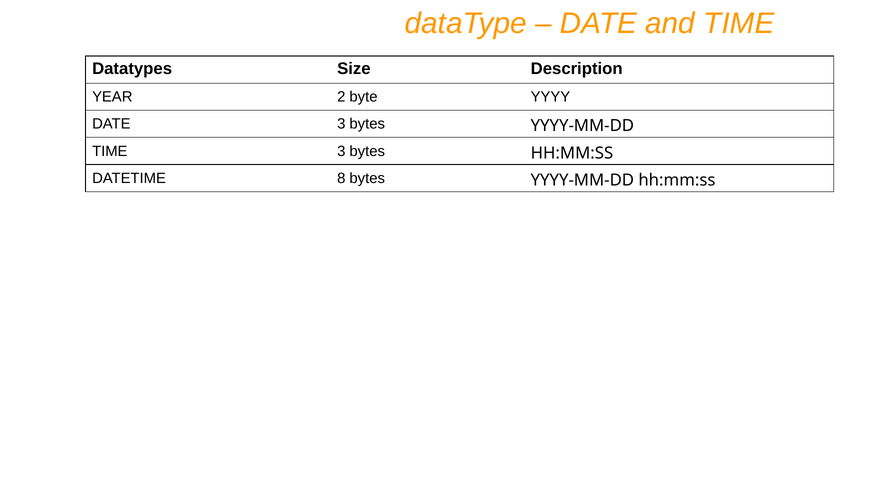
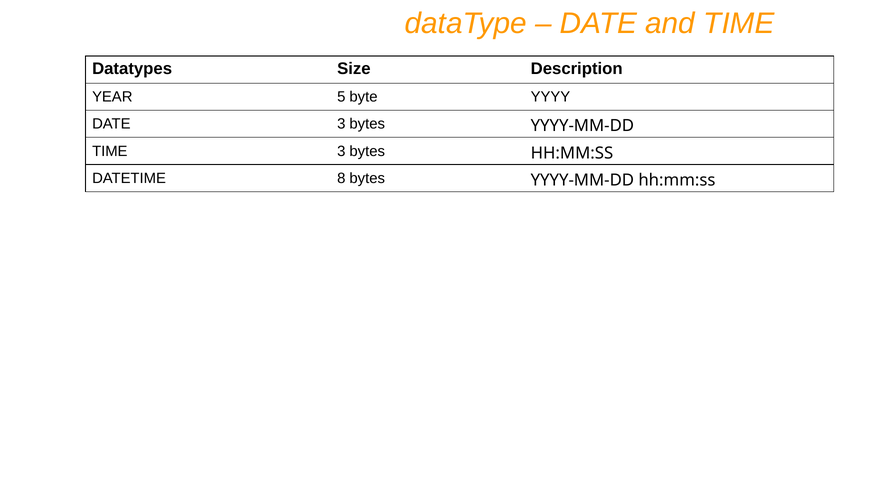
2: 2 -> 5 (341, 97)
